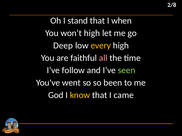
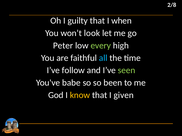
stand: stand -> guilty (78, 21)
won’t high: high -> look (92, 33)
Deep: Deep -> Peter (63, 46)
every colour: yellow -> light green (101, 46)
all colour: pink -> light blue (103, 58)
went: went -> babe (71, 83)
came: came -> given (124, 95)
